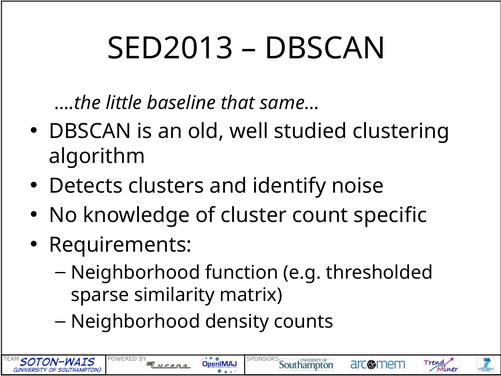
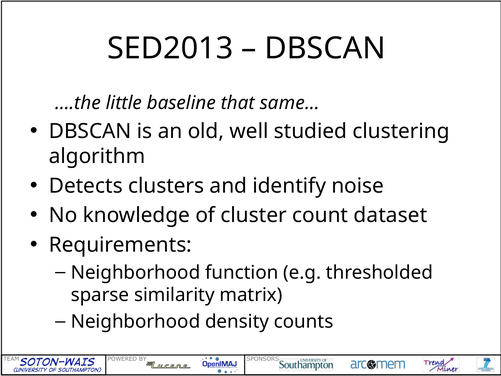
specific: specific -> dataset (390, 215)
